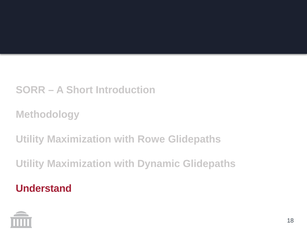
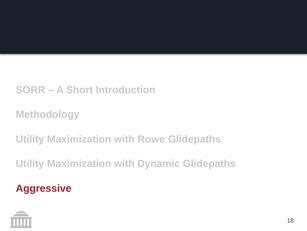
Understand: Understand -> Aggressive (44, 188)
